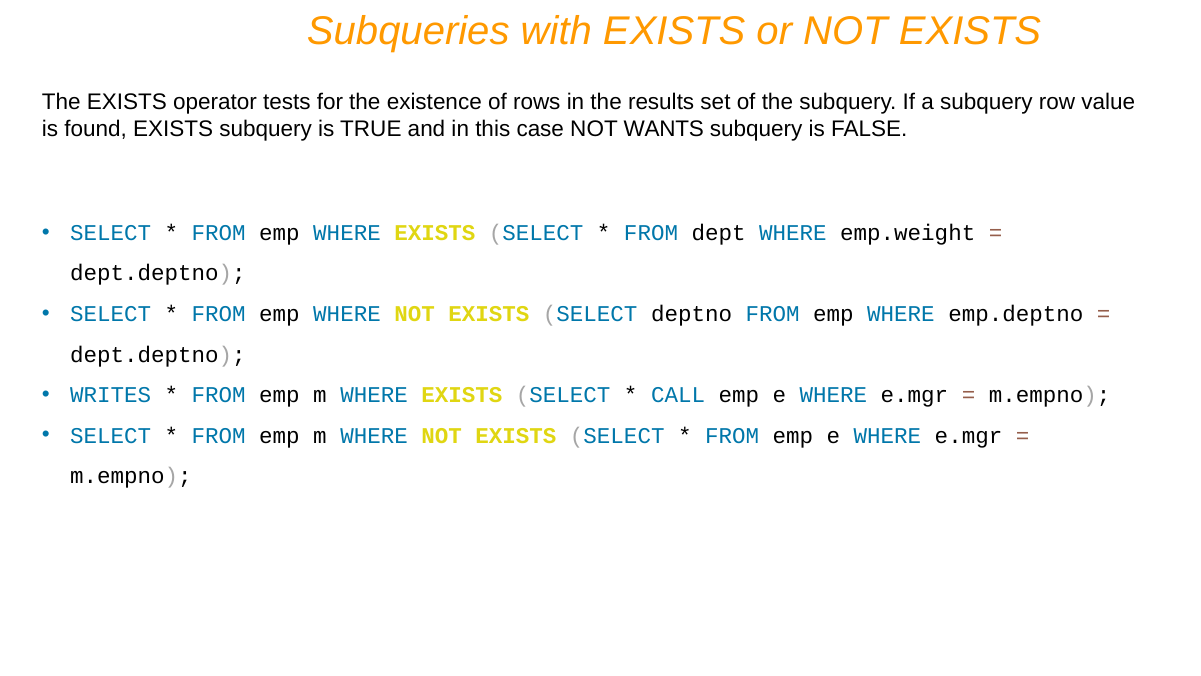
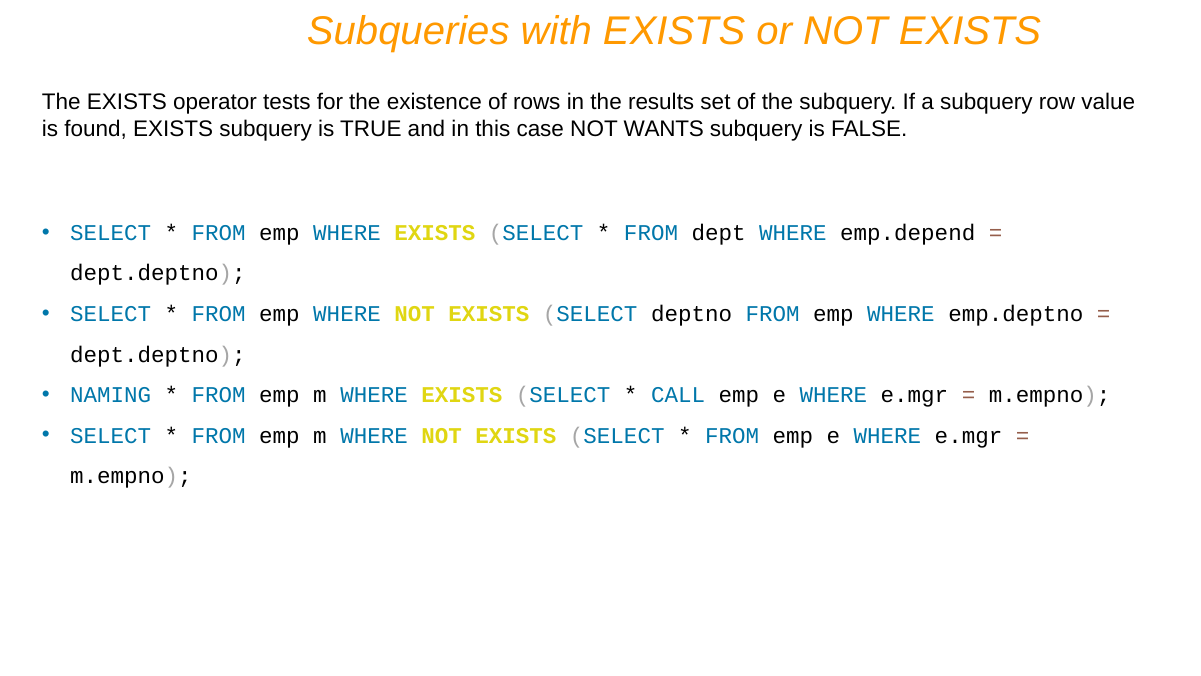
emp.weight: emp.weight -> emp.depend (908, 233)
WRITES: WRITES -> NAMING (111, 395)
